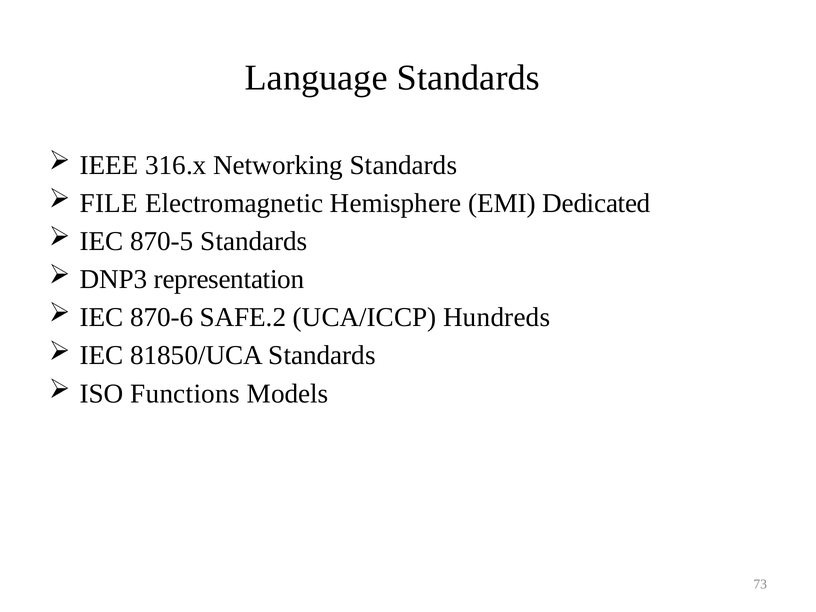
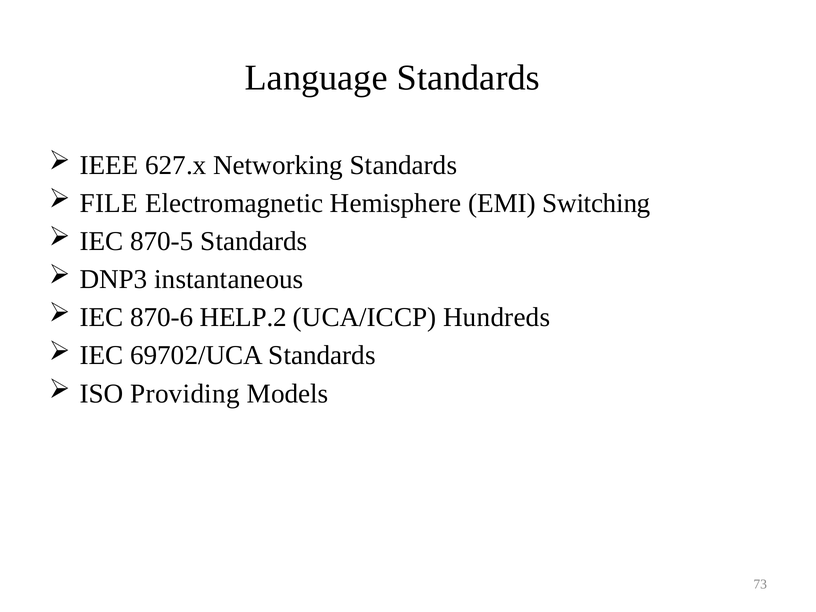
316.x: 316.x -> 627.x (176, 165)
Dedicated: Dedicated -> Switching (596, 203)
representation: representation -> instantaneous (229, 279)
SAFE.2: SAFE.2 -> HELP.2 (243, 317)
81850/UCA: 81850/UCA -> 69702/UCA (197, 355)
Functions: Functions -> Providing (185, 394)
